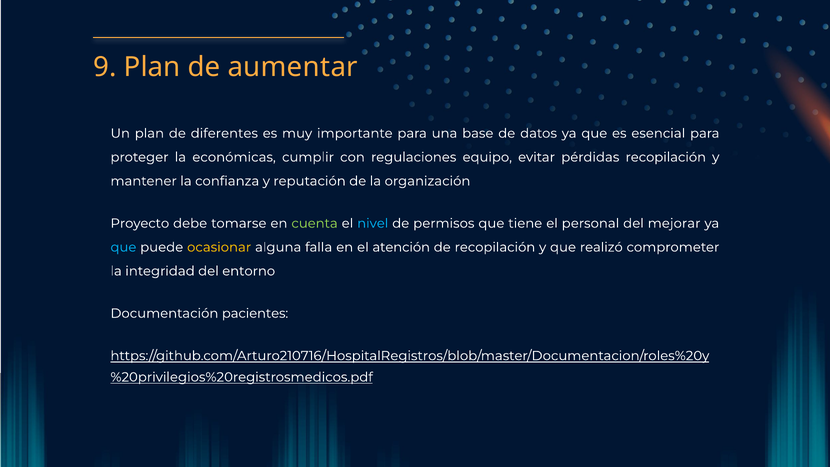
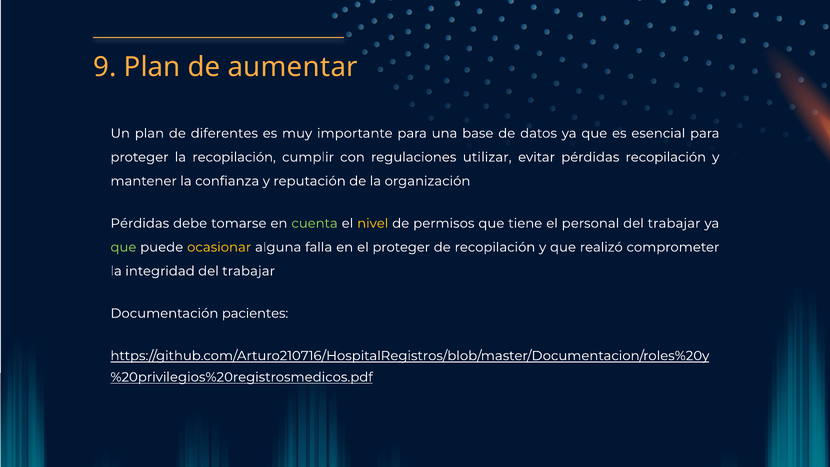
la económicas: económicas -> recopilación (234, 157)
equipo: equipo -> utilizar (487, 157)
Proyecto: Proyecto -> Pérdidas (140, 223)
nivel colour: light blue -> yellow (373, 223)
personal del mejorar: mejorar -> trabajar (674, 223)
que colour: light blue -> light green (123, 247)
el atención: atención -> proteger (401, 247)
integridad del entorno: entorno -> trabajar (249, 271)
